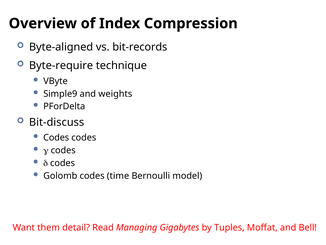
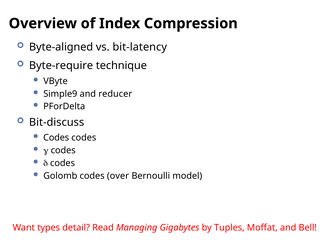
bit-records: bit-records -> bit-latency (140, 47)
weights: weights -> reducer (115, 94)
time: time -> over (118, 176)
them: them -> types (49, 227)
